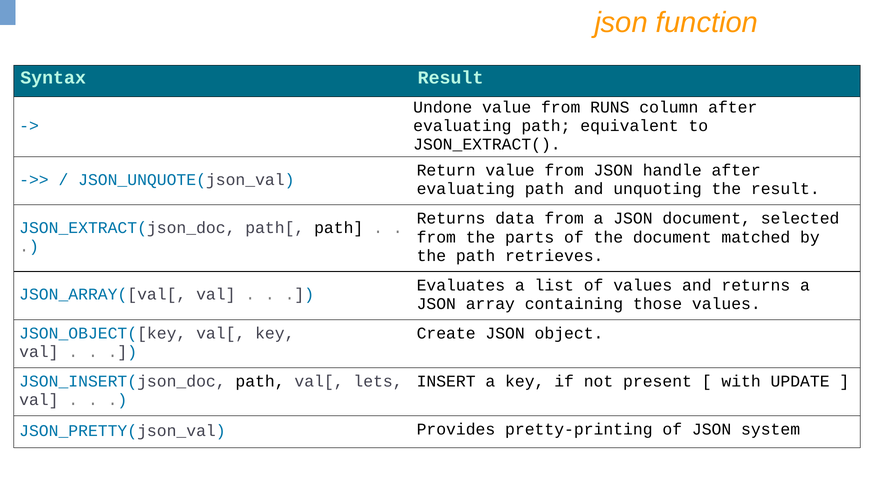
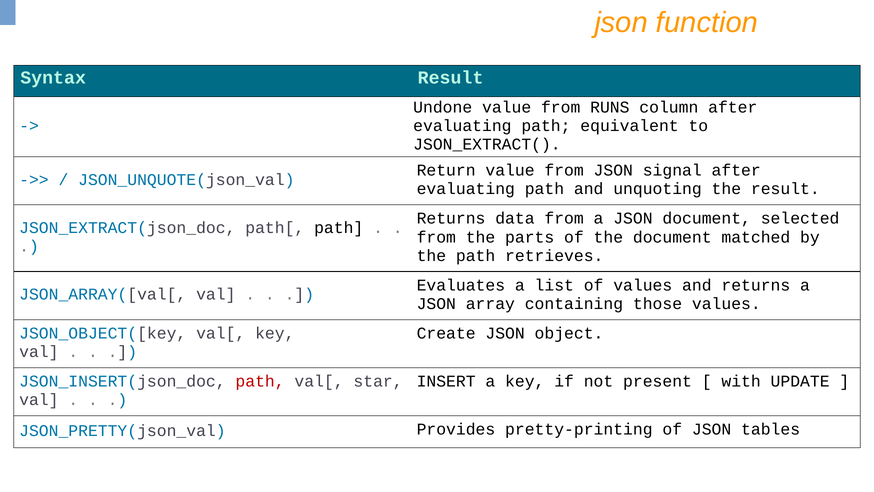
handle: handle -> signal (672, 170)
path colour: black -> red (260, 381)
lets: lets -> star (378, 381)
system: system -> tables (771, 429)
